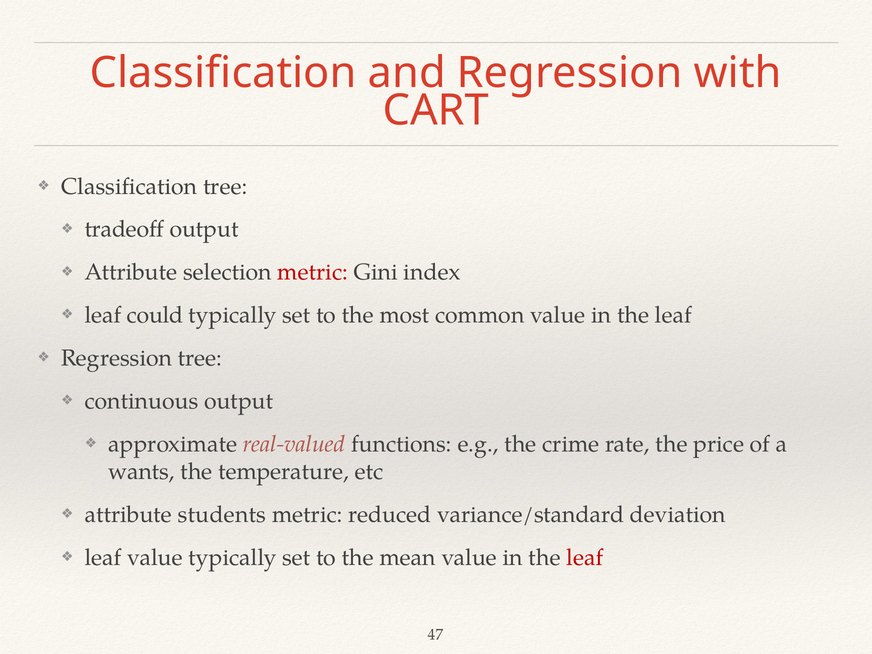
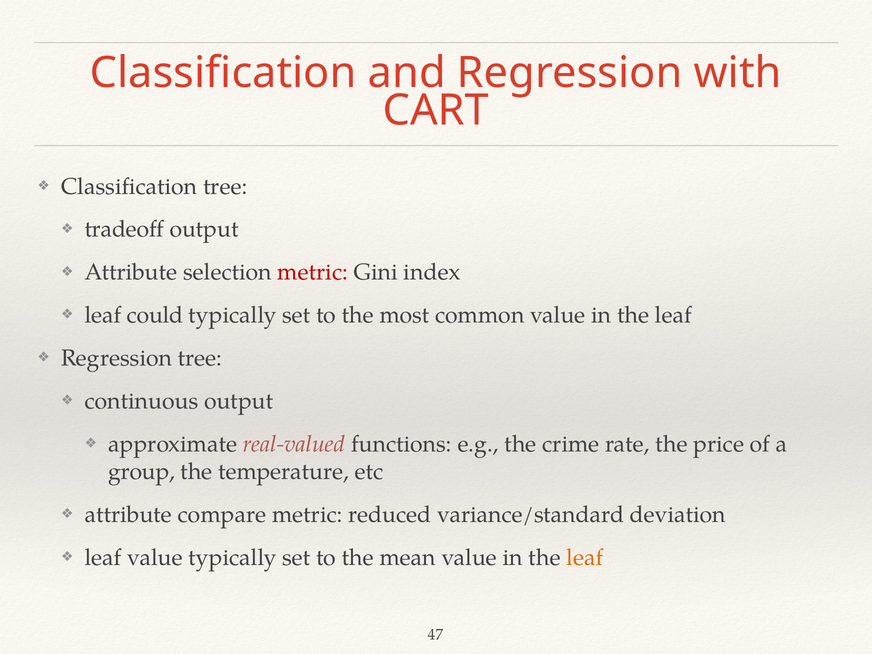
wants: wants -> group (142, 472)
students: students -> compare (222, 515)
leaf colour: red -> orange (585, 558)
